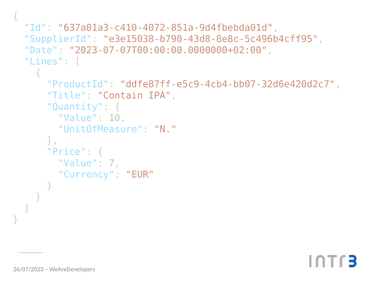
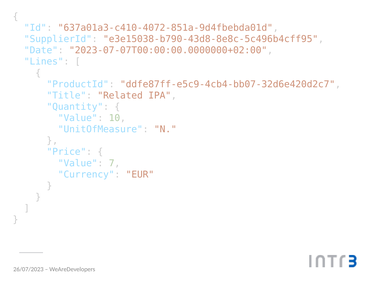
Contain: Contain -> Related (120, 95)
